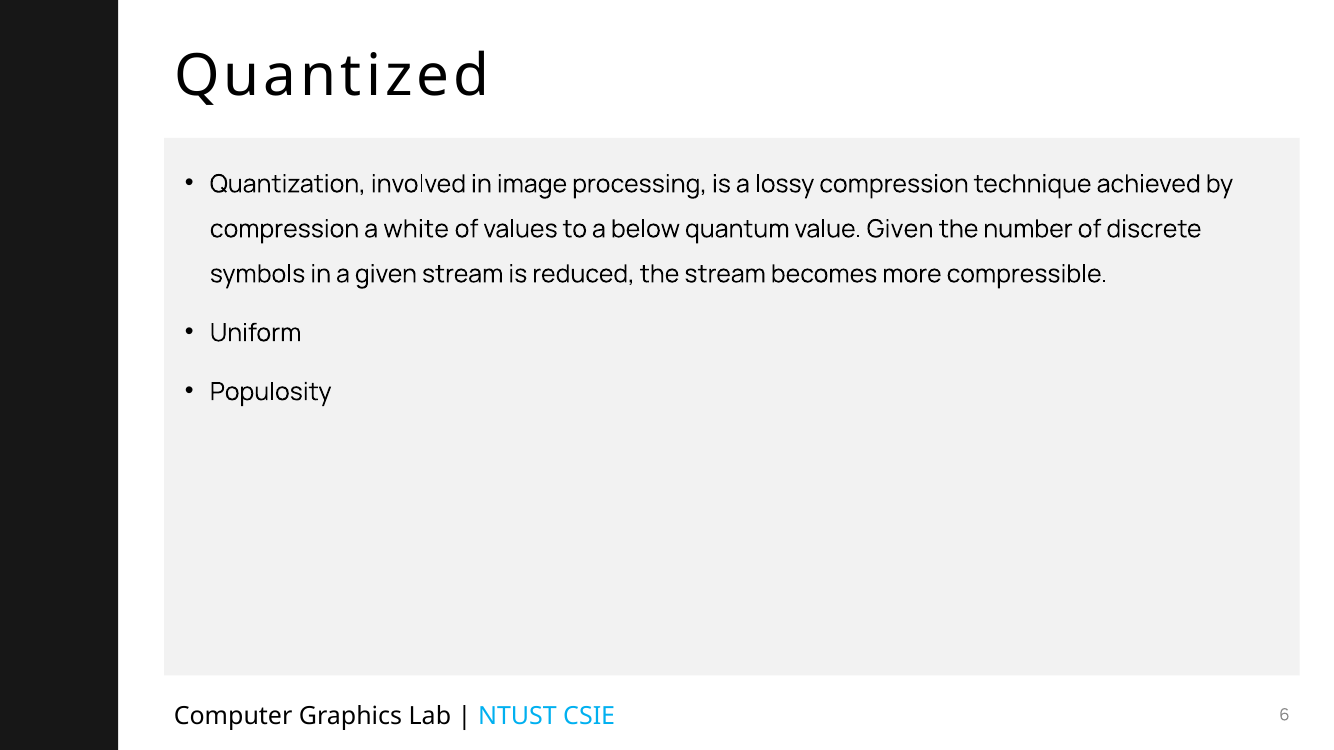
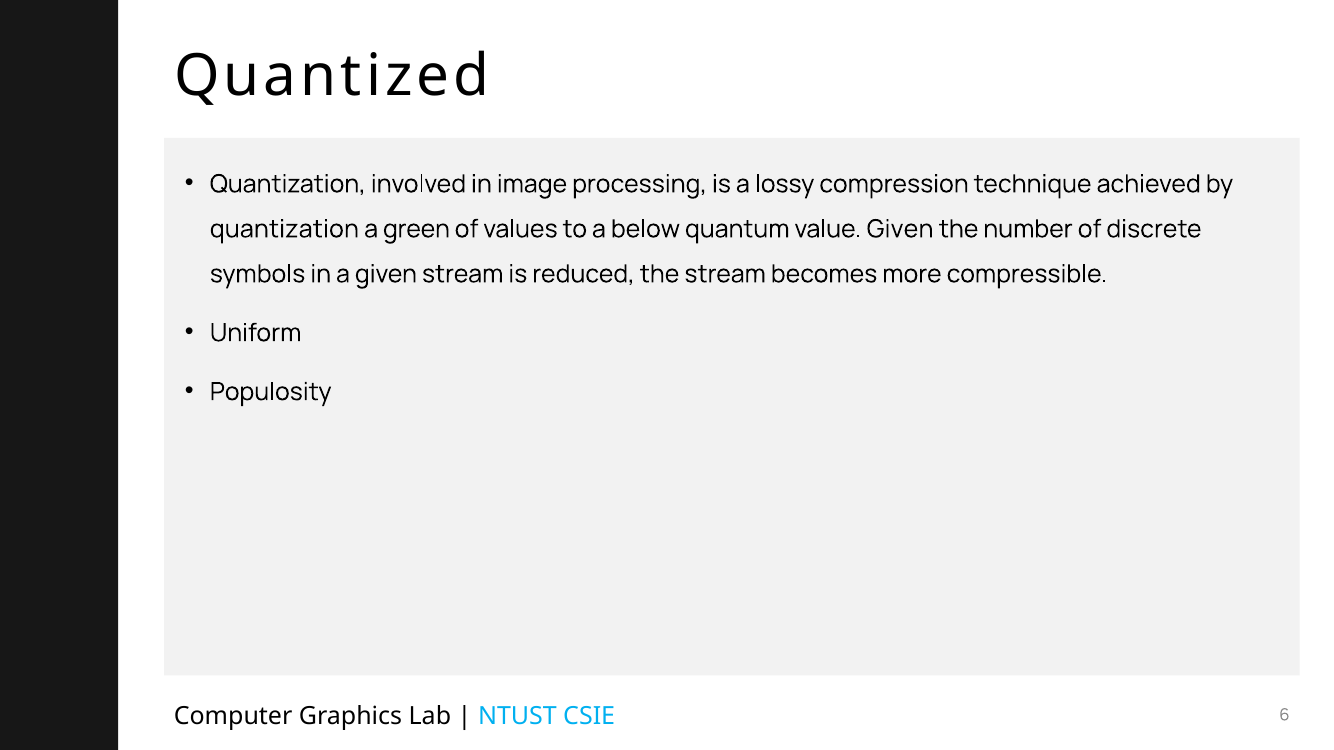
compression: compression -> quantization (284, 229)
white: white -> green (416, 229)
